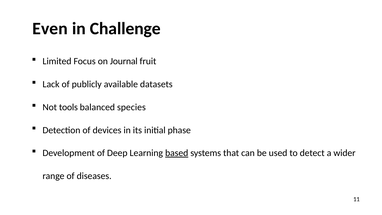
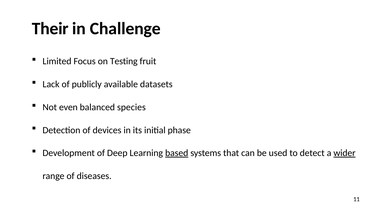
Even: Even -> Their (50, 29)
Journal: Journal -> Testing (124, 61)
tools: tools -> even (68, 107)
wider underline: none -> present (345, 153)
